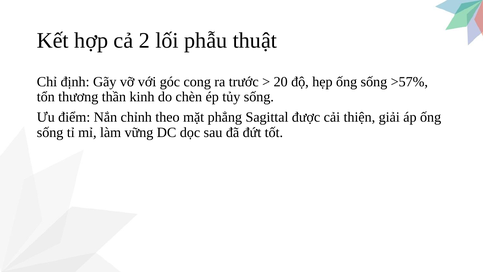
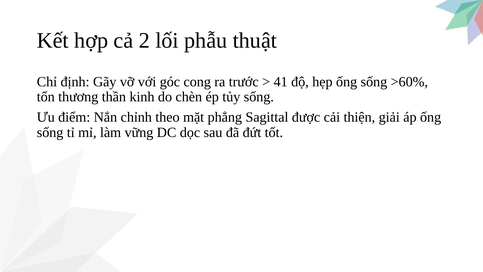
20: 20 -> 41 (281, 82)
>57%: >57% -> >60% (409, 82)
